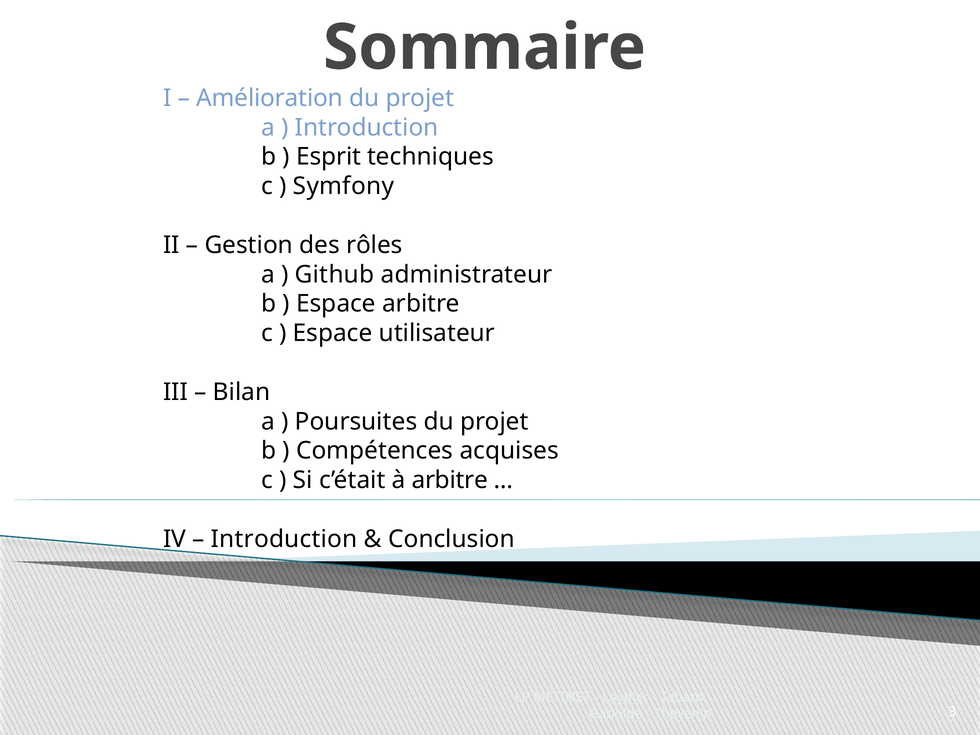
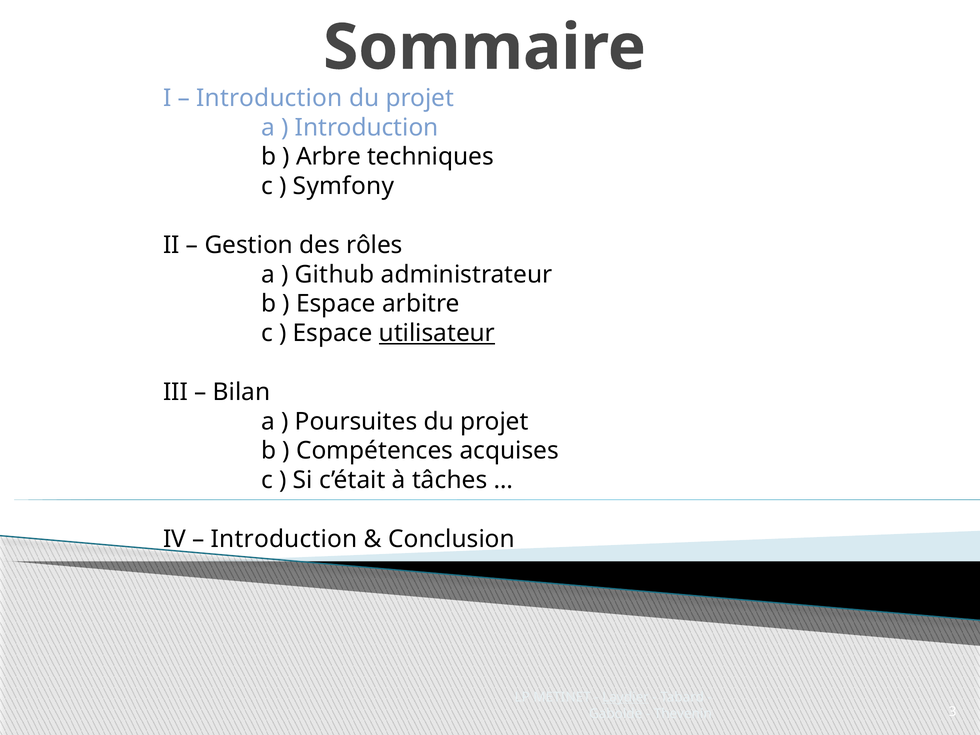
Amélioration: Amélioration -> Introduction (269, 98)
Esprit: Esprit -> Arbre (329, 157)
utilisateur underline: none -> present (437, 333)
à arbitre: arbitre -> tâches (450, 480)
